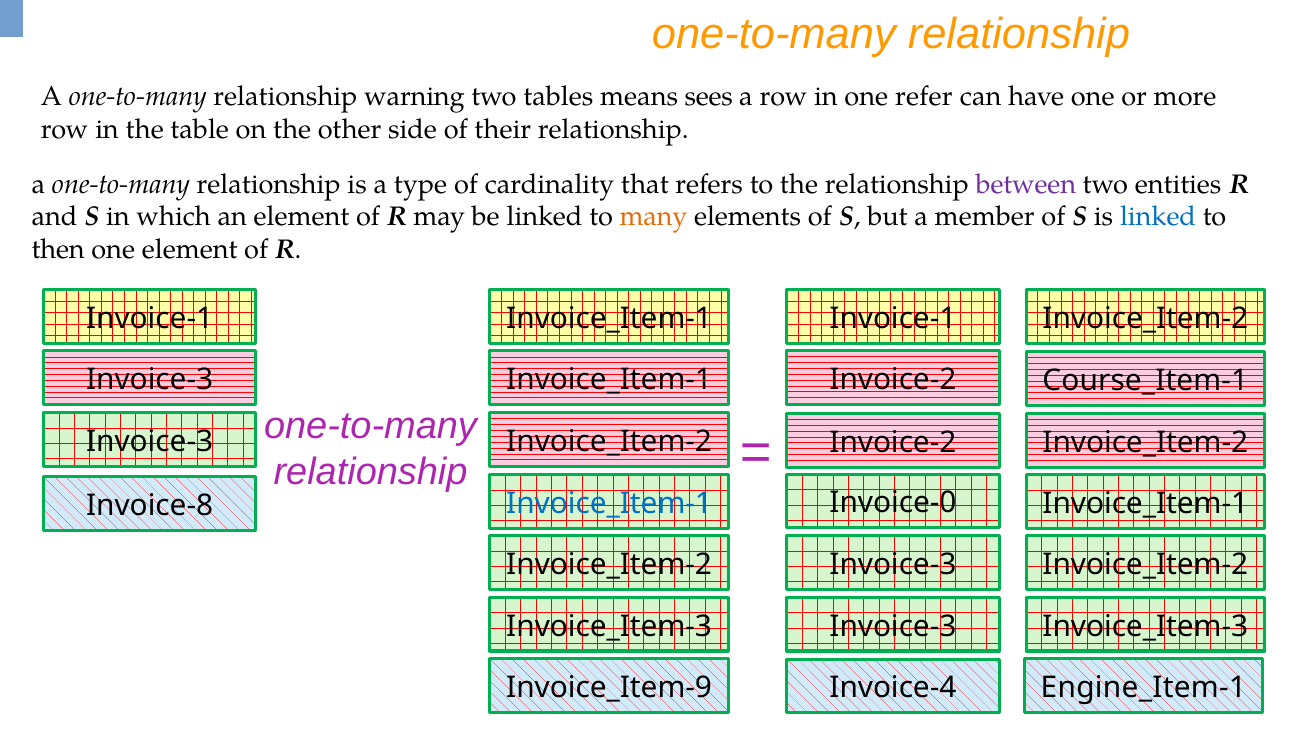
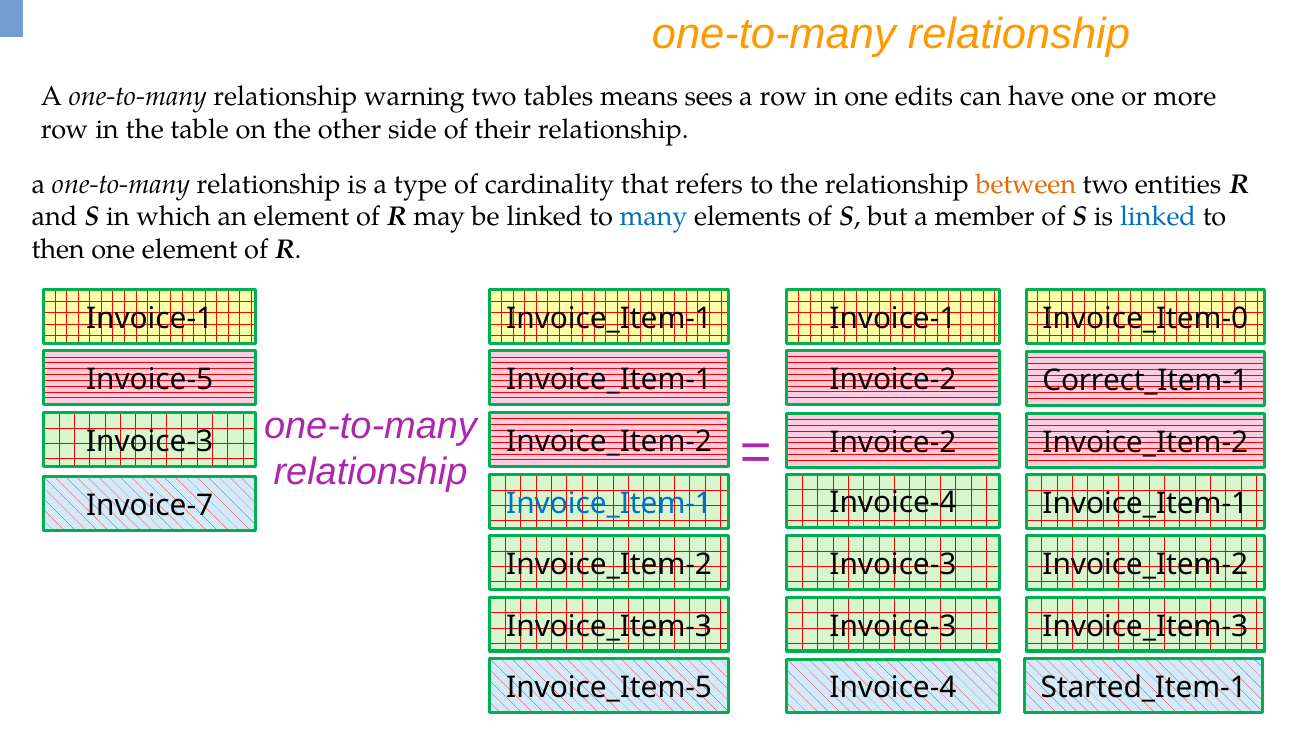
refer: refer -> edits (924, 97)
between colour: purple -> orange (1026, 184)
many colour: orange -> blue (654, 217)
Invoice-1 Invoice_Item-2: Invoice_Item-2 -> Invoice_Item-0 (1145, 318)
Course_Item-1: Course_Item-1 -> Correct_Item-1 (1145, 381)
Invoice-3: Invoice-3 -> Invoice-5 (150, 380)
Invoice-0: Invoice-0 -> Invoice-4 (893, 503)
Invoice-8: Invoice-8 -> Invoice-7 (150, 506)
Invoice_Item-9: Invoice_Item-9 -> Invoice_Item-5 (609, 688)
Engine_Item-1: Engine_Item-1 -> Started_Item-1 (1144, 688)
